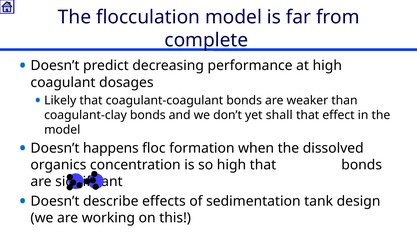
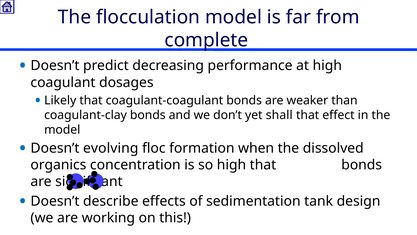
happens: happens -> evolving (111, 148)
